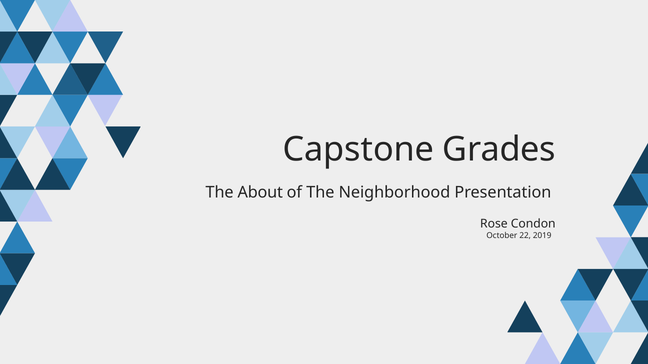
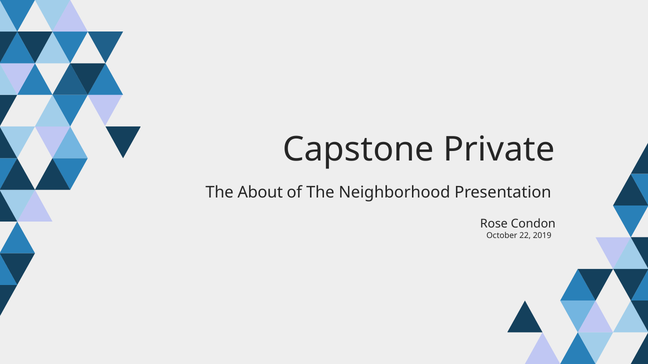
Grades: Grades -> Private (499, 149)
